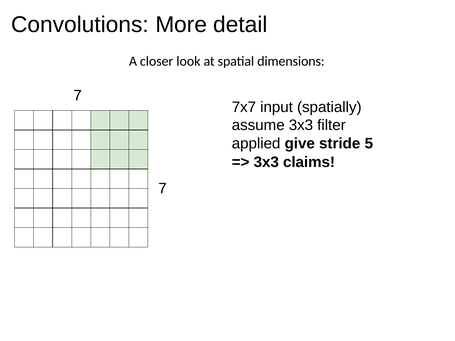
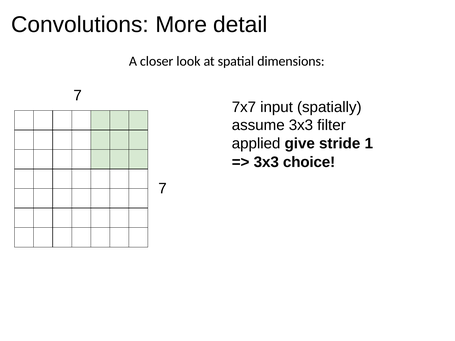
5: 5 -> 1 (369, 144)
claims: claims -> choice (309, 162)
